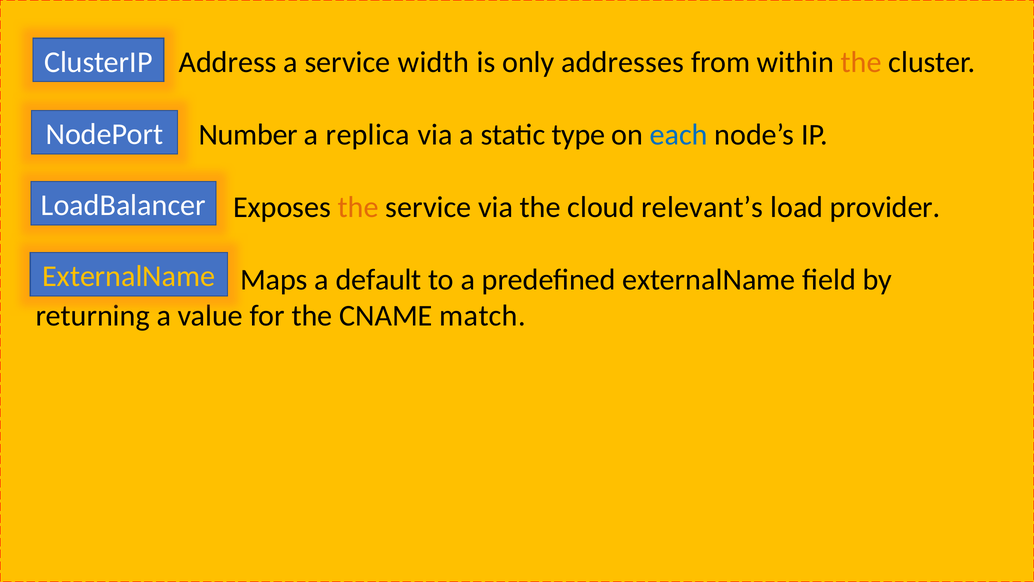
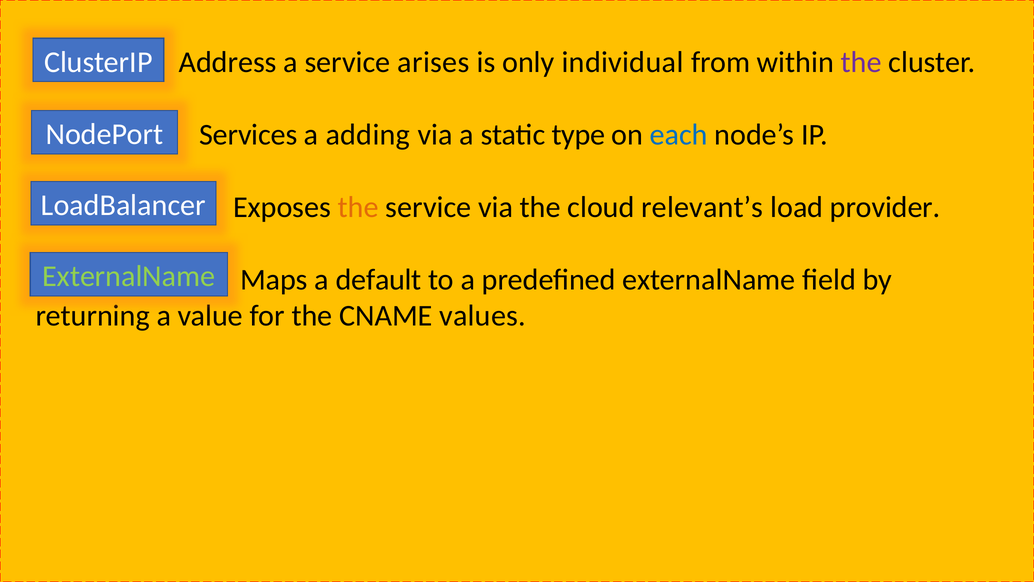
width: width -> arises (433, 62)
addresses: addresses -> individual (623, 62)
the colour: orange -> purple (861, 62)
Number: Number -> Services (248, 135)
replica: replica -> adding (368, 135)
ExternalName colour: yellow -> light green (129, 276)
match: match -> values (483, 316)
